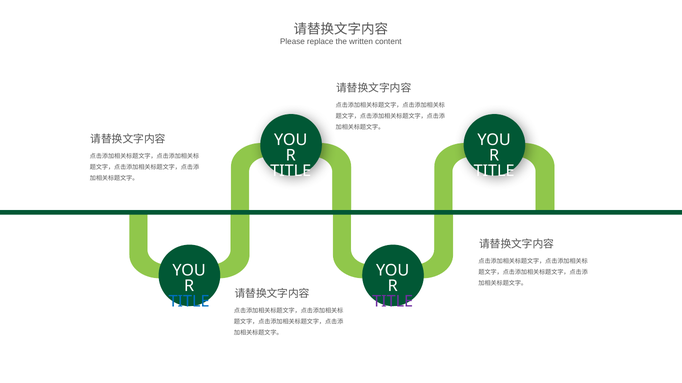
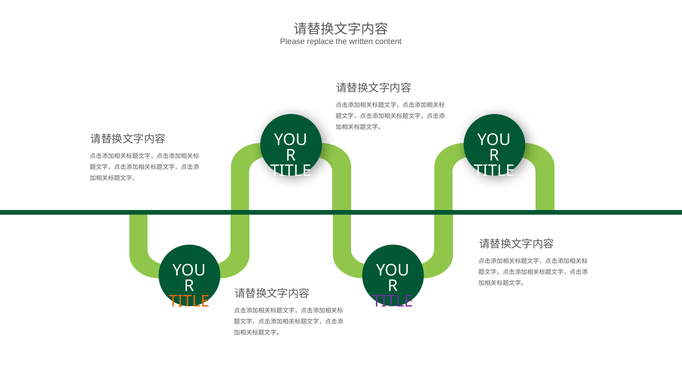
TITLE colour: blue -> orange (189, 302)
